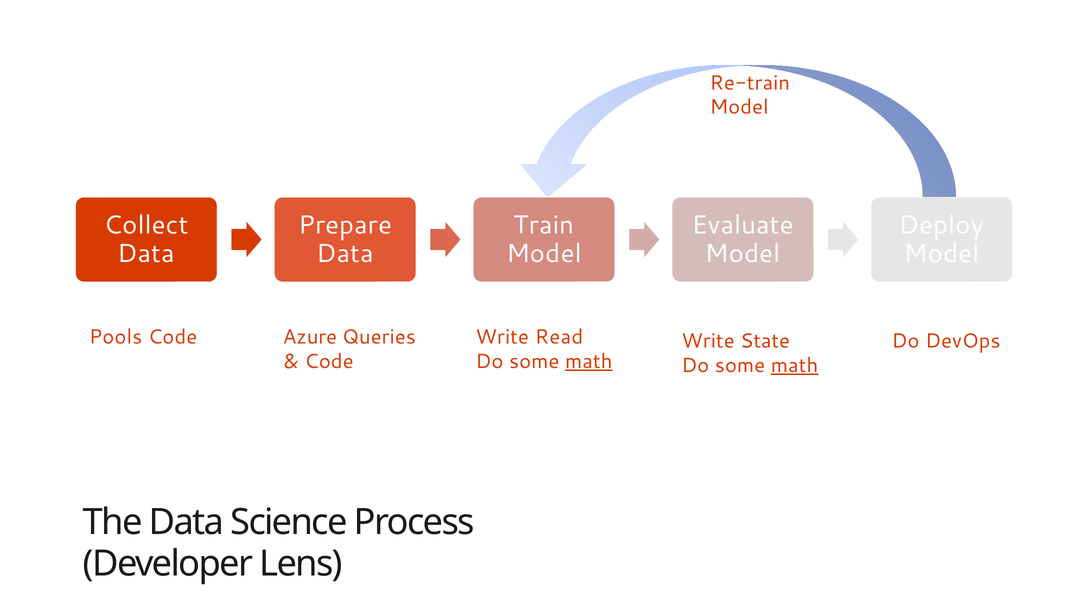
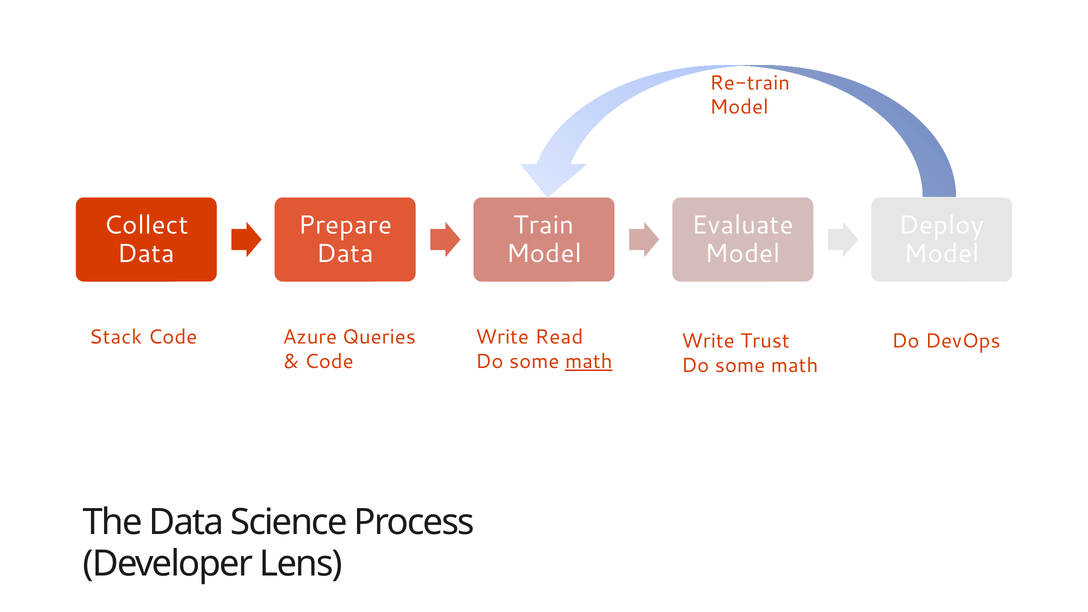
Pools: Pools -> Stack (116, 337)
State: State -> Trust (765, 341)
math underline: present -> none (795, 366)
